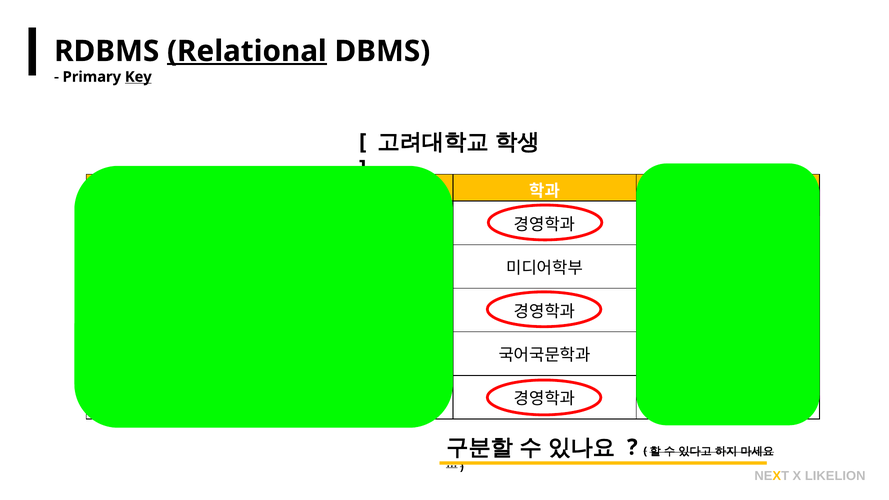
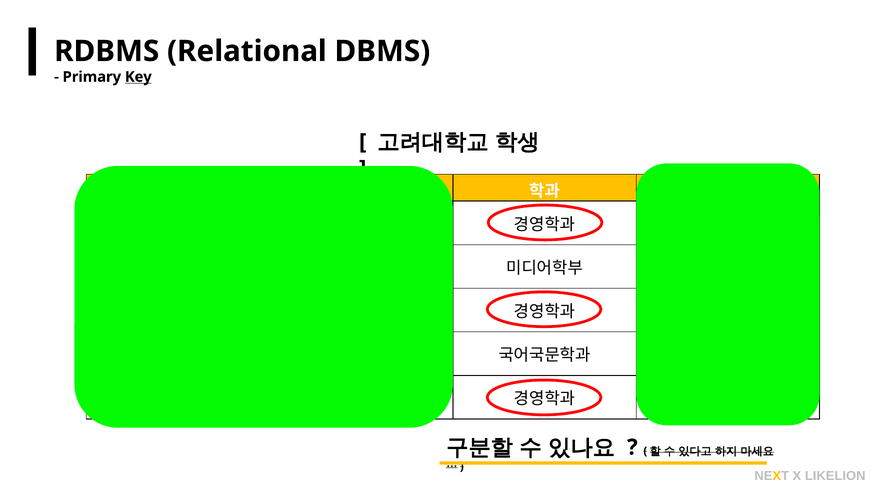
Relational underline: present -> none (247, 51)
